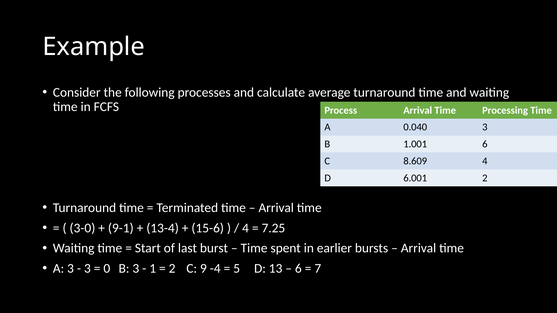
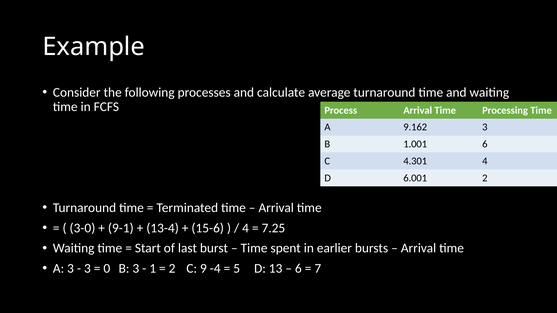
0.040: 0.040 -> 9.162 (415, 127)
8.609: 8.609 -> 4.301 (415, 161)
